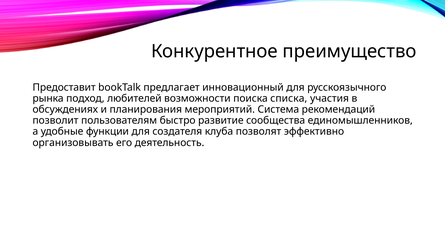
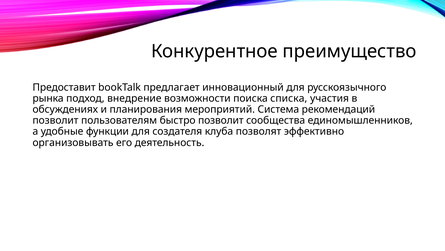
любителей: любителей -> внедрение (134, 98)
быстро развитие: развитие -> позволит (221, 120)
